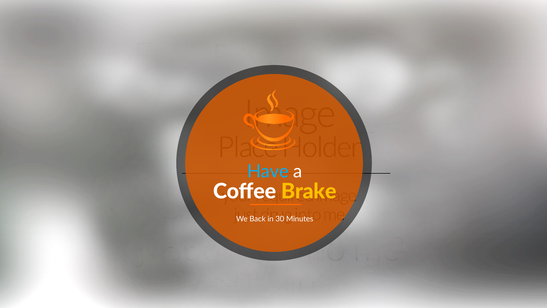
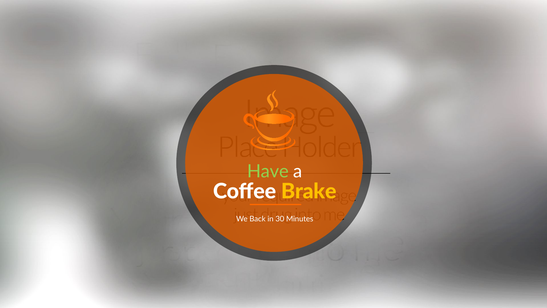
Have colour: light blue -> light green (268, 171)
